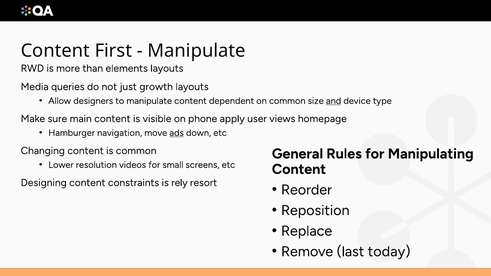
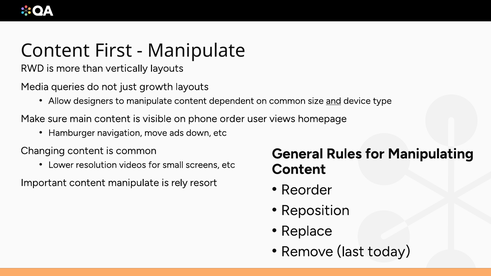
elements: elements -> vertically (127, 68)
apply: apply -> order (232, 119)
ads underline: present -> none (177, 133)
Designing: Designing -> Important (44, 183)
content constraints: constraints -> manipulate (134, 183)
